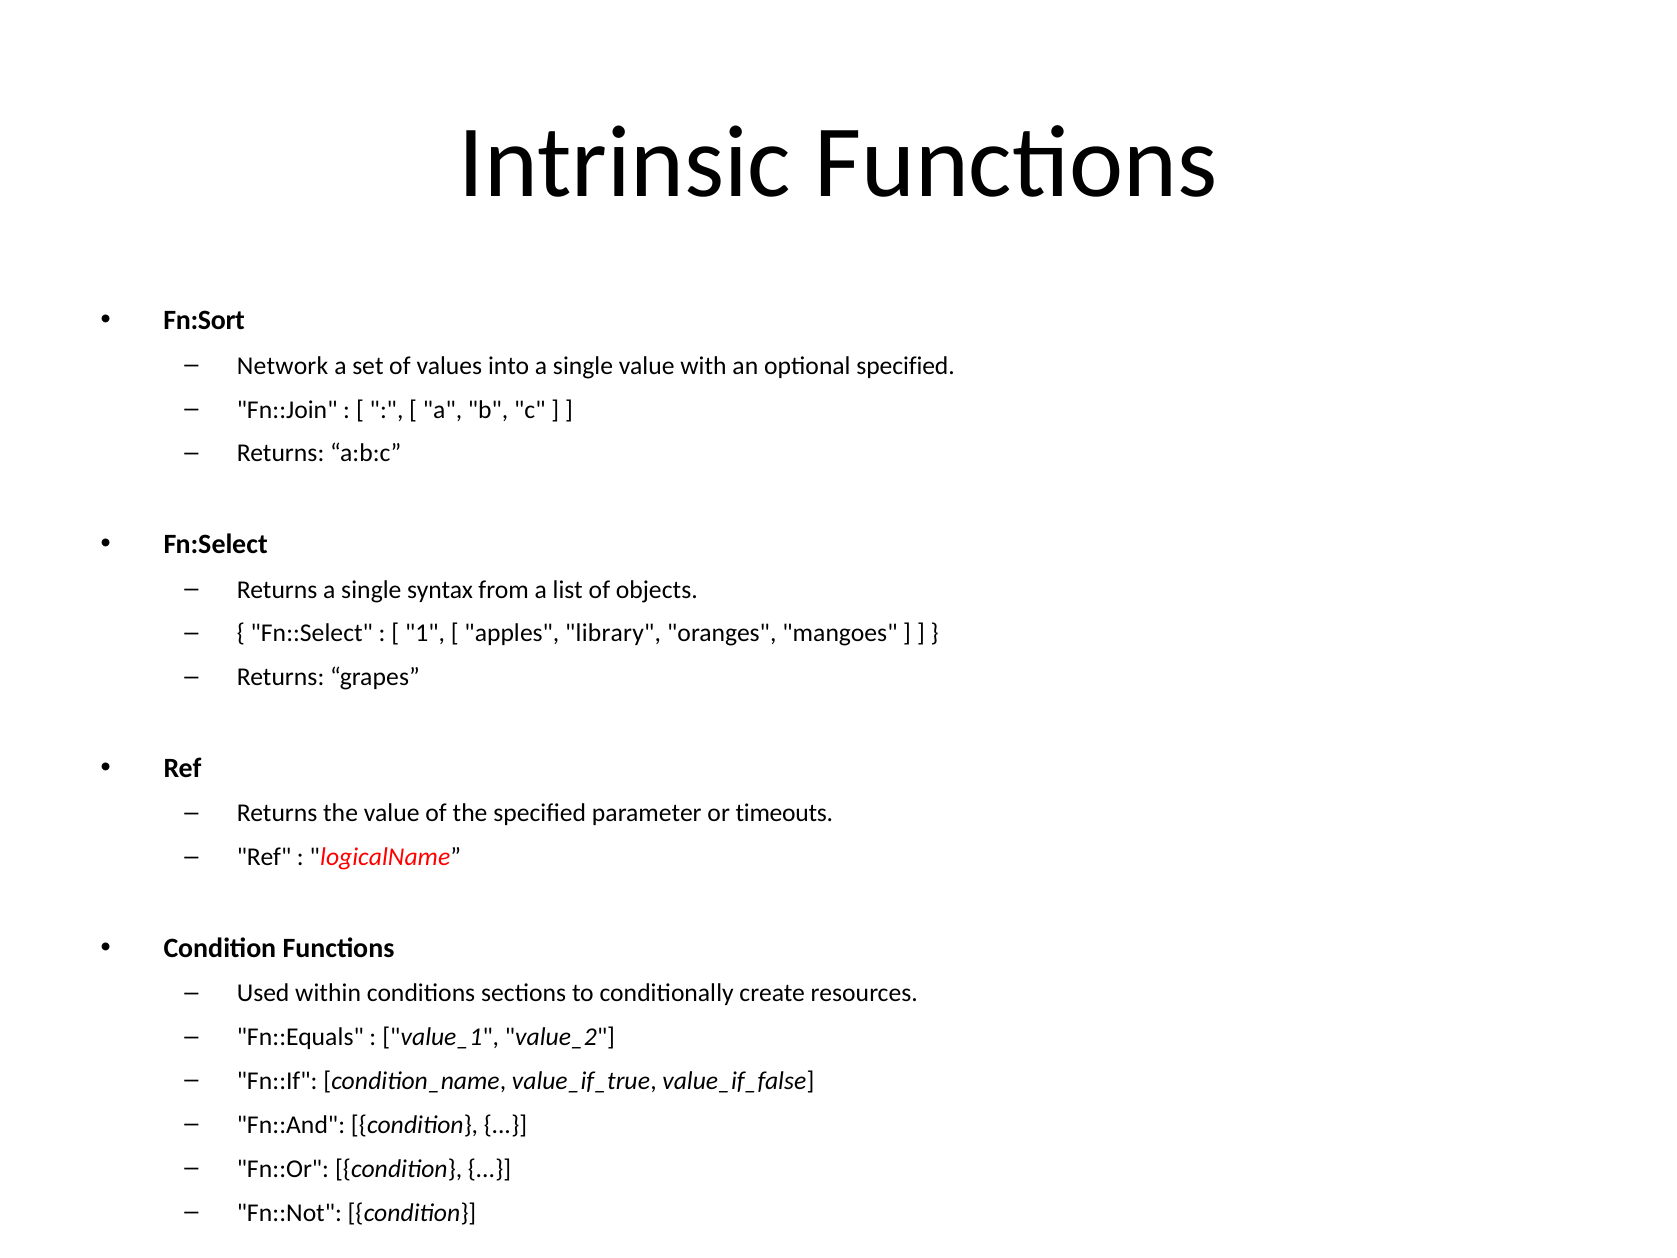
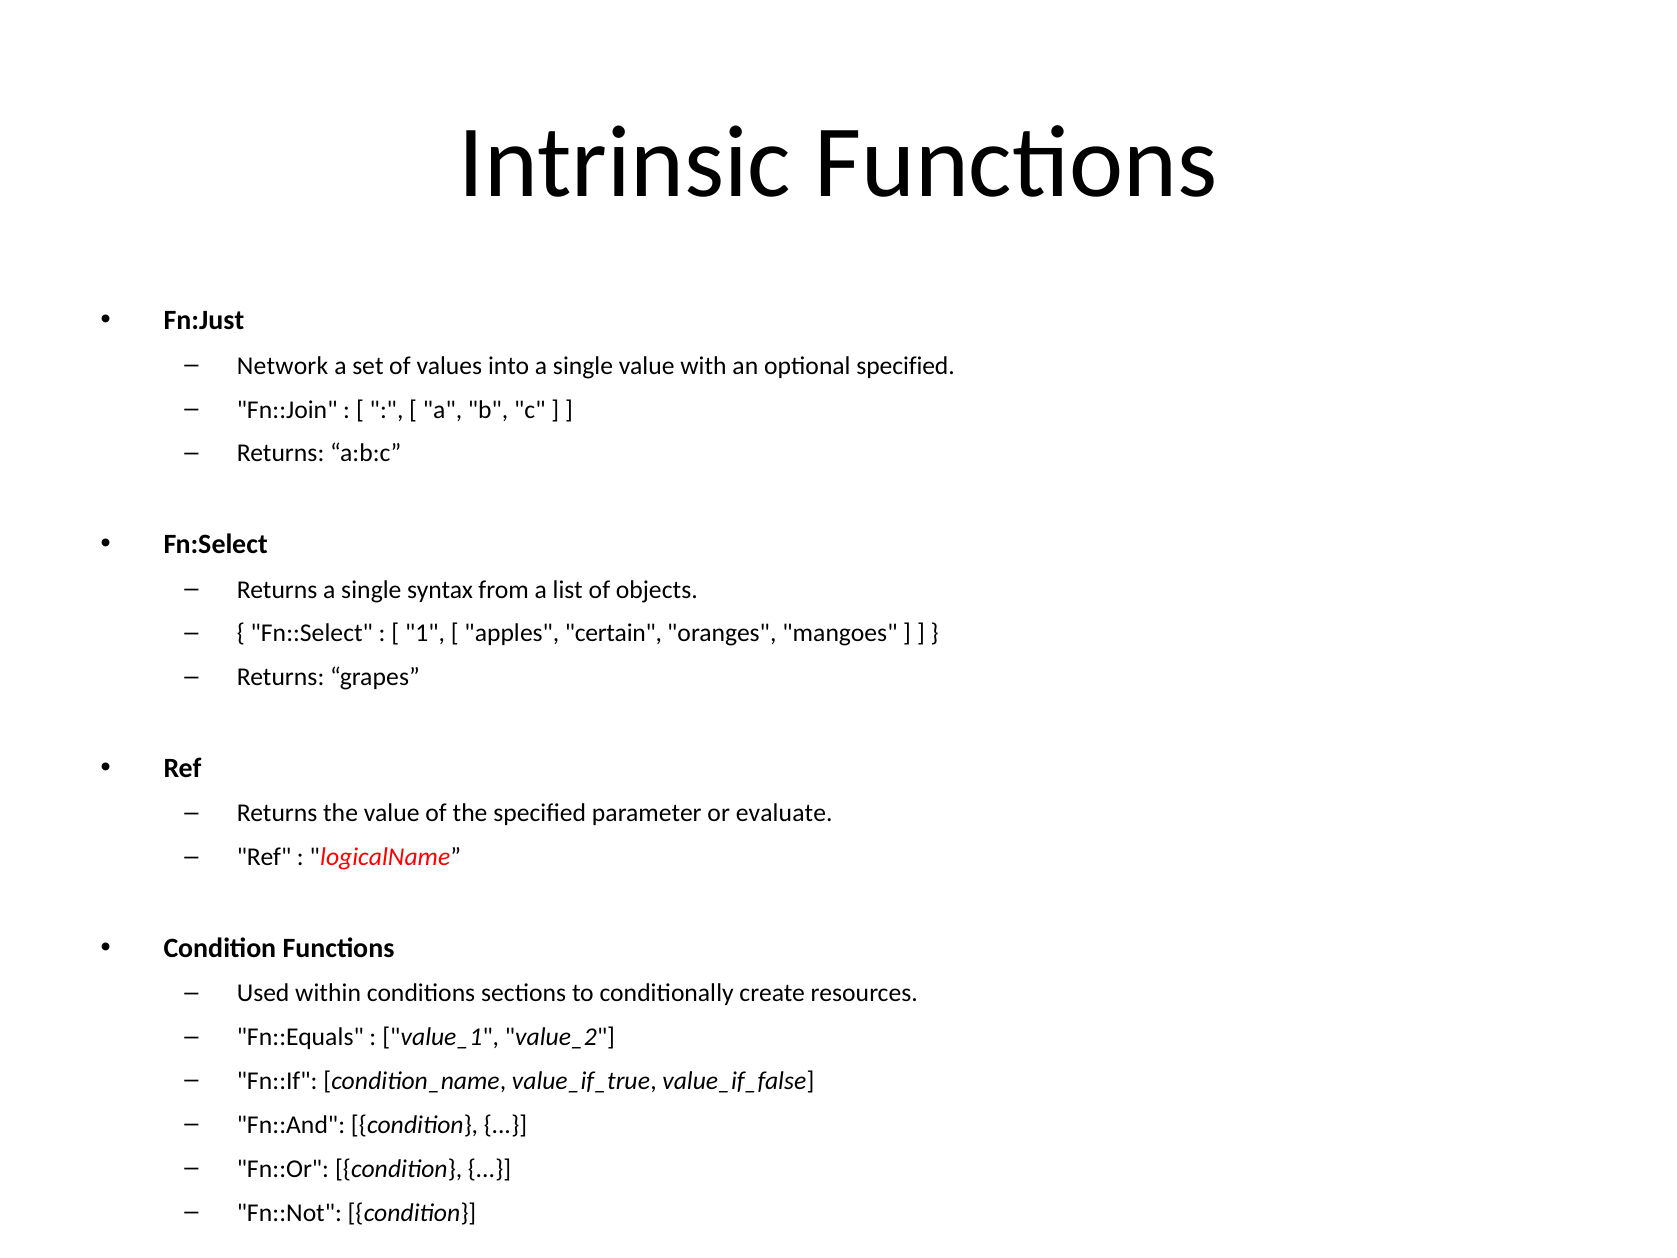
Fn:Sort: Fn:Sort -> Fn:Just (204, 321)
library: library -> certain (613, 633)
timeouts: timeouts -> evaluate (784, 813)
